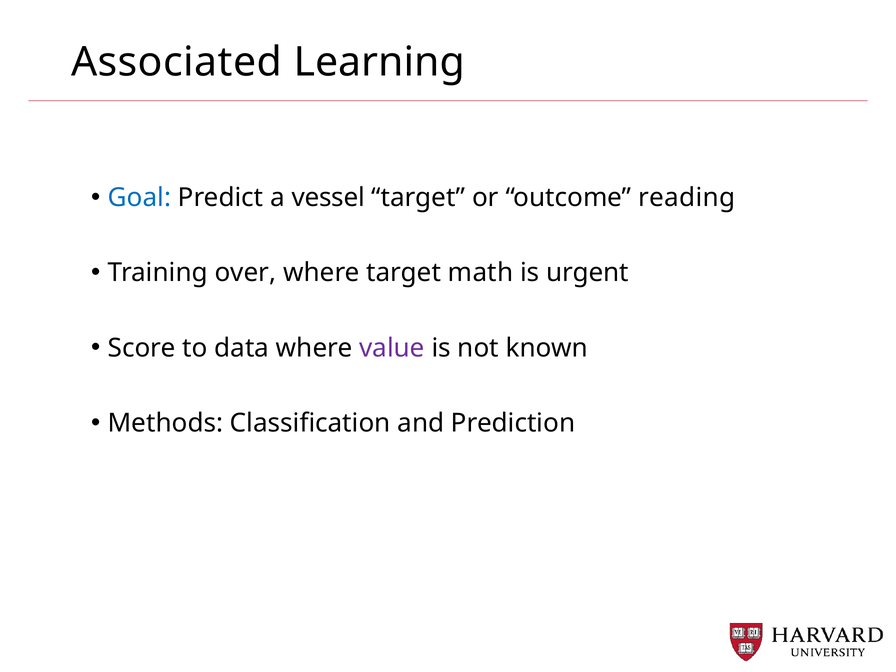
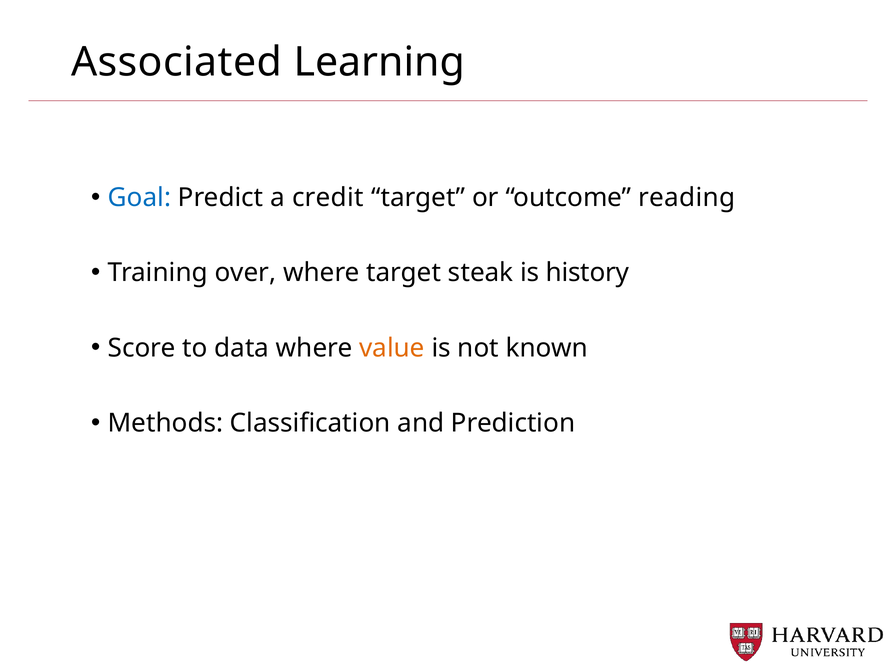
vessel: vessel -> credit (328, 198)
math: math -> steak (481, 273)
urgent: urgent -> history (587, 273)
value colour: purple -> orange (392, 348)
